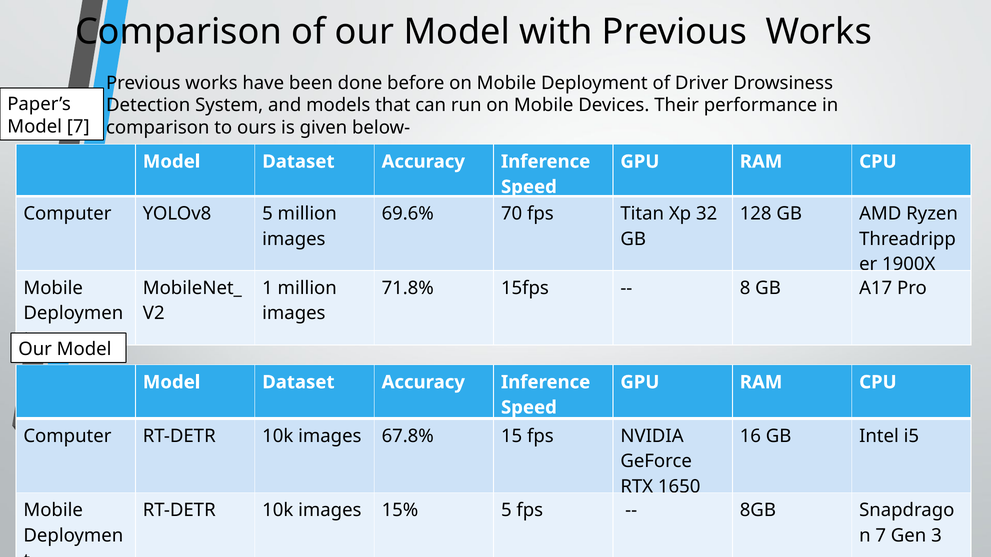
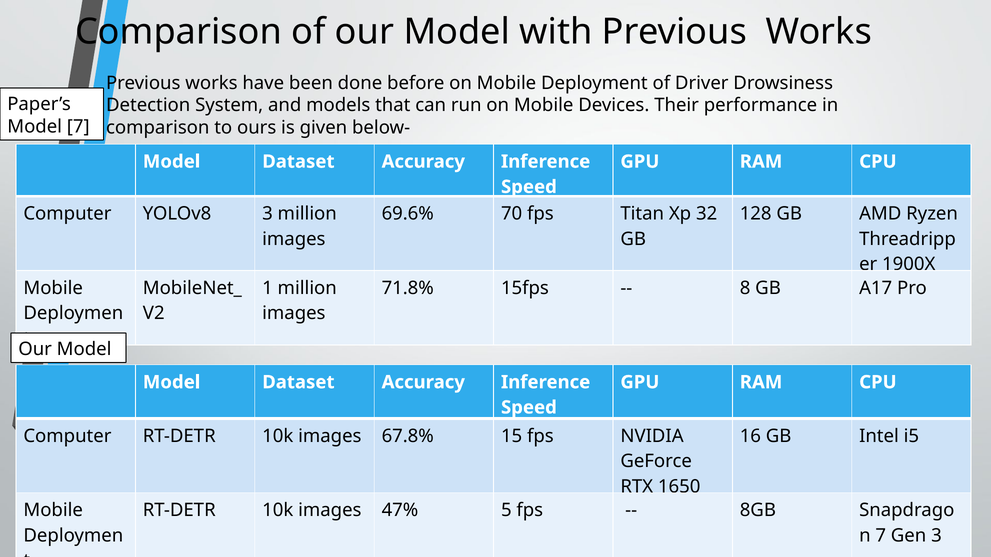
YOLOv8 5: 5 -> 3 (268, 214)
15%: 15% -> 47% (400, 511)
